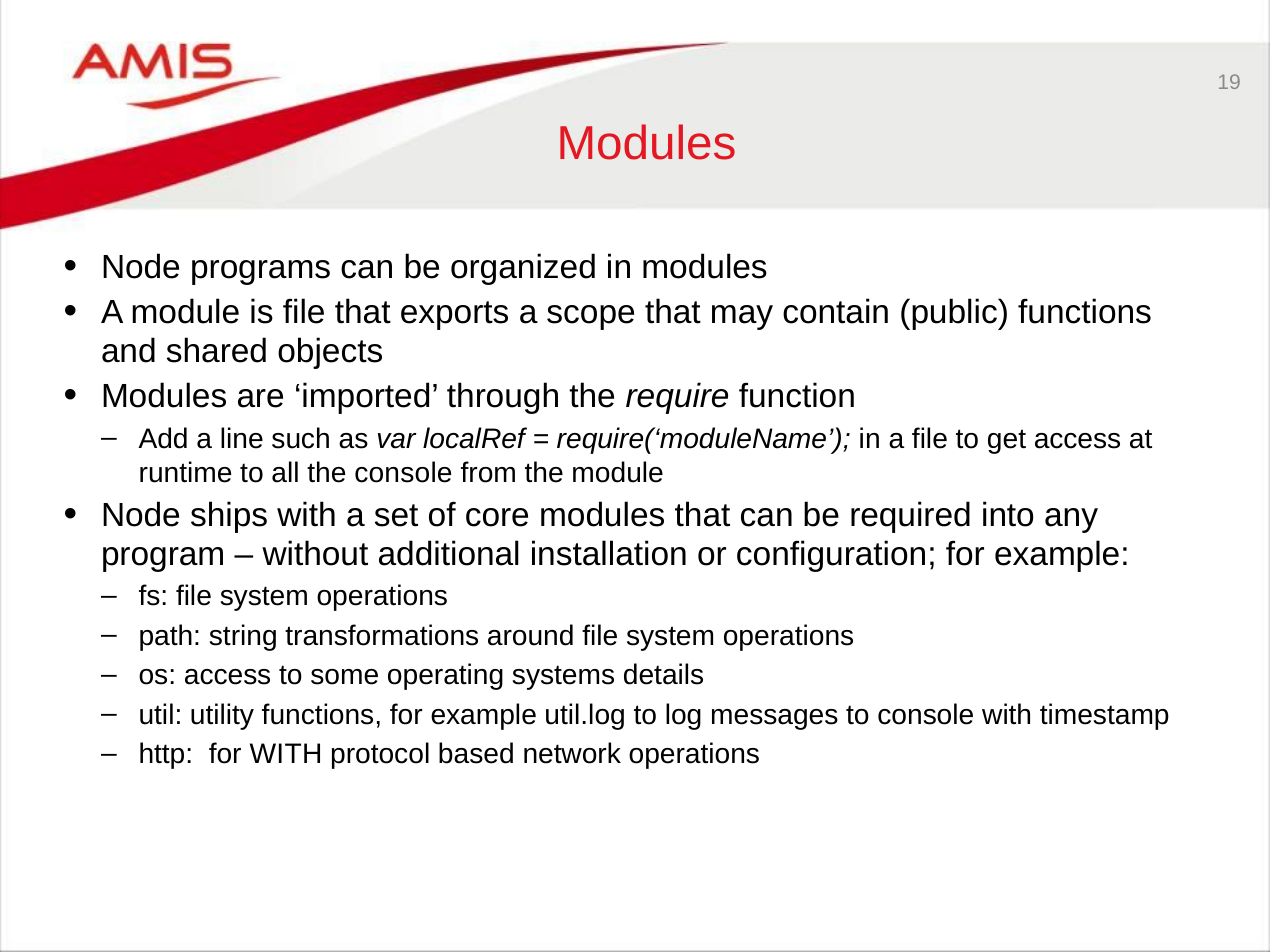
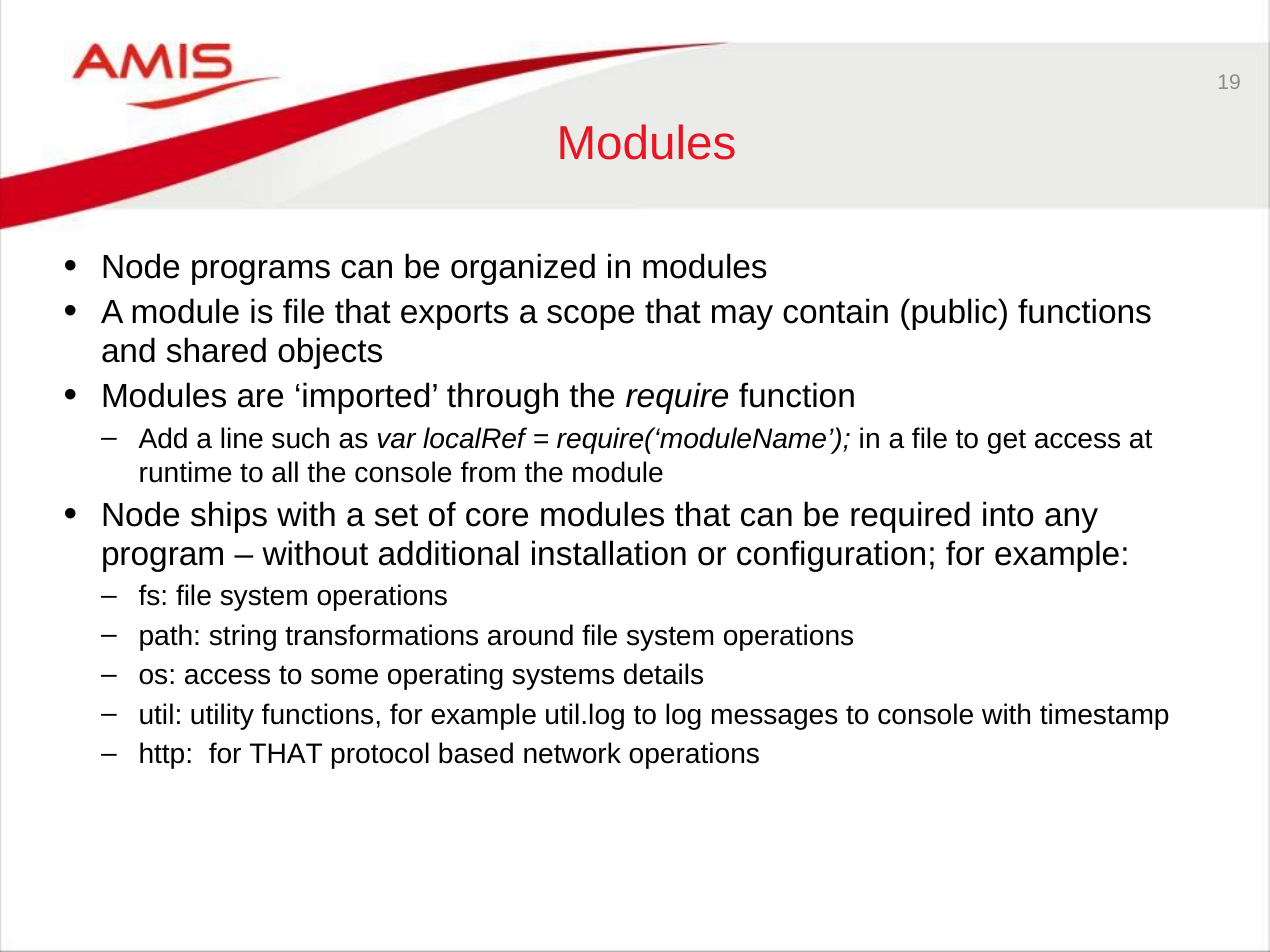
for WITH: WITH -> THAT (286, 755)
